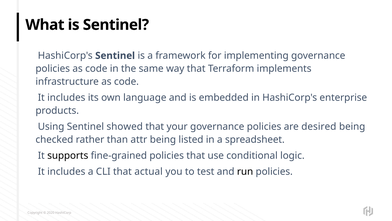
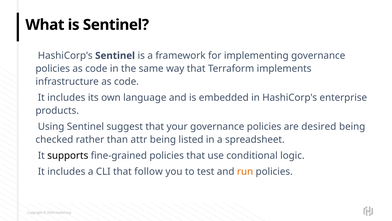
showed: showed -> suggest (125, 126)
actual: actual -> follow (149, 171)
run colour: black -> orange (245, 171)
